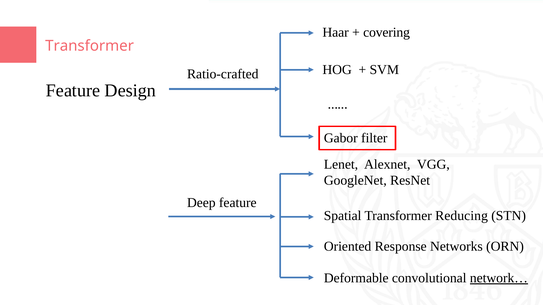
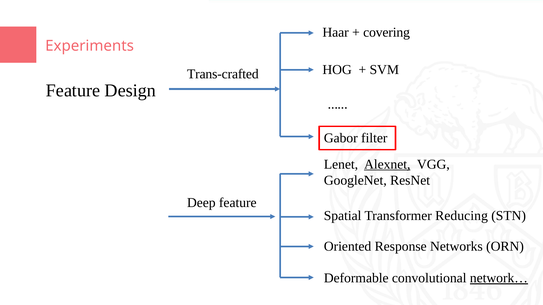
Transformer: Transformer -> Experiments (90, 46)
Ratio-crafted: Ratio-crafted -> Trans-crafted (223, 74)
Alexnet underline: none -> present (387, 164)
